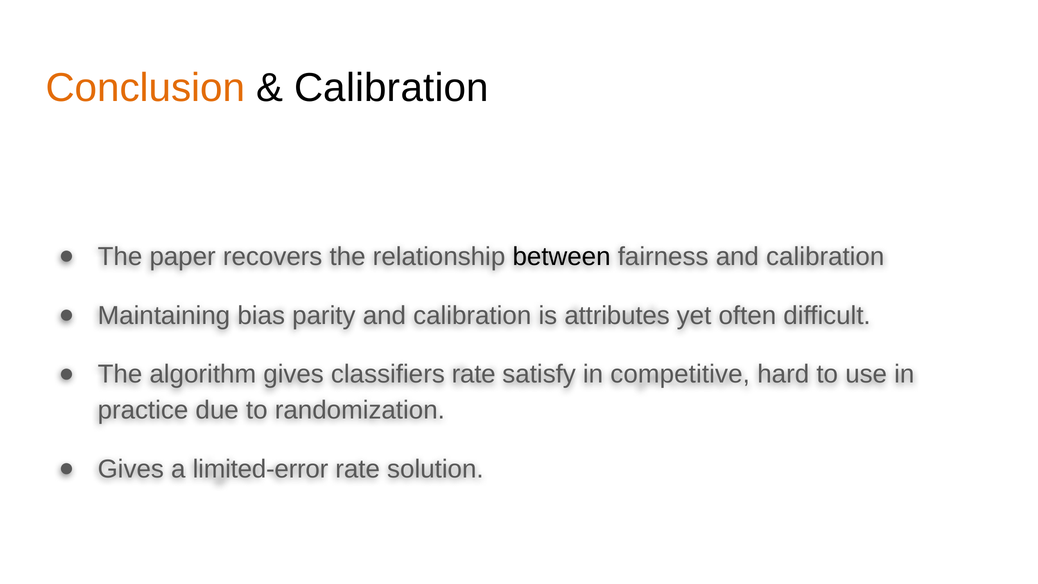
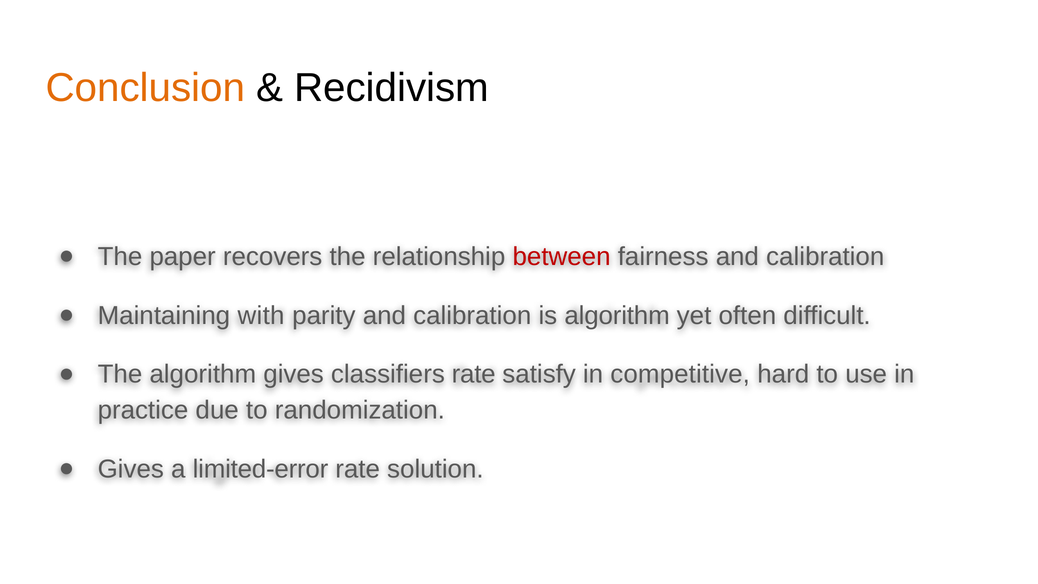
Calibration: Calibration -> Recidivism (392, 88)
between colour: black -> red (562, 257)
bias: bias -> with (261, 316)
is attributes: attributes -> algorithm (617, 316)
